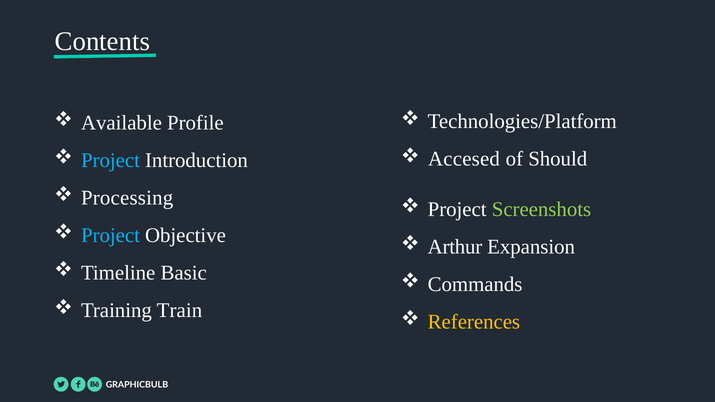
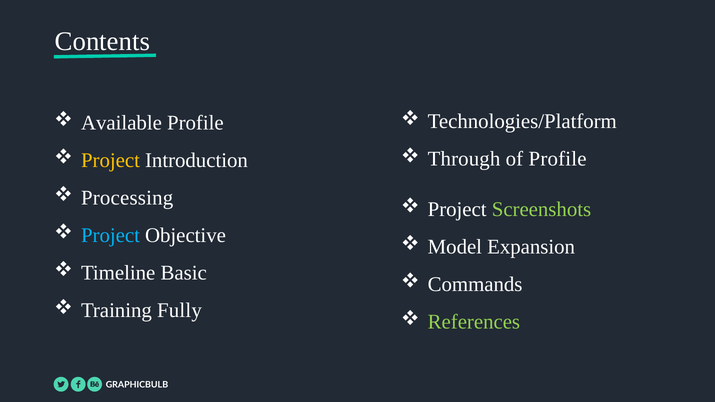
Accesed: Accesed -> Through (464, 159)
of Should: Should -> Profile (558, 159)
Project colour: light blue -> yellow (110, 160)
Arthur: Arthur -> Model (455, 247)
Train: Train -> Fully (179, 311)
References colour: yellow -> light green (474, 322)
